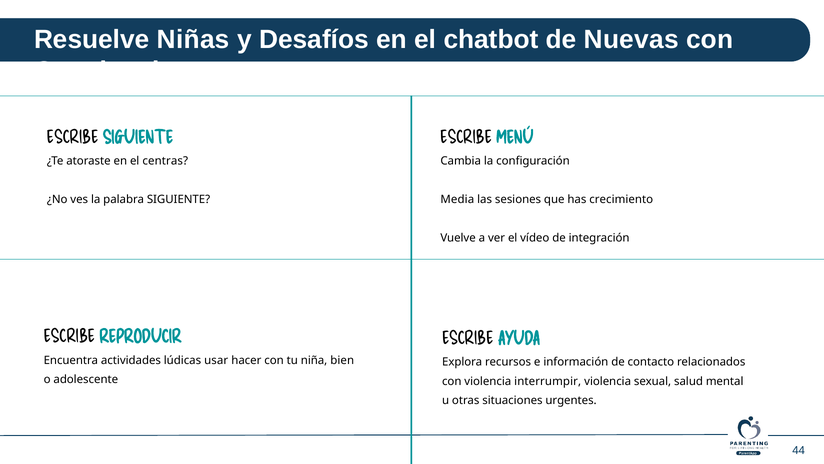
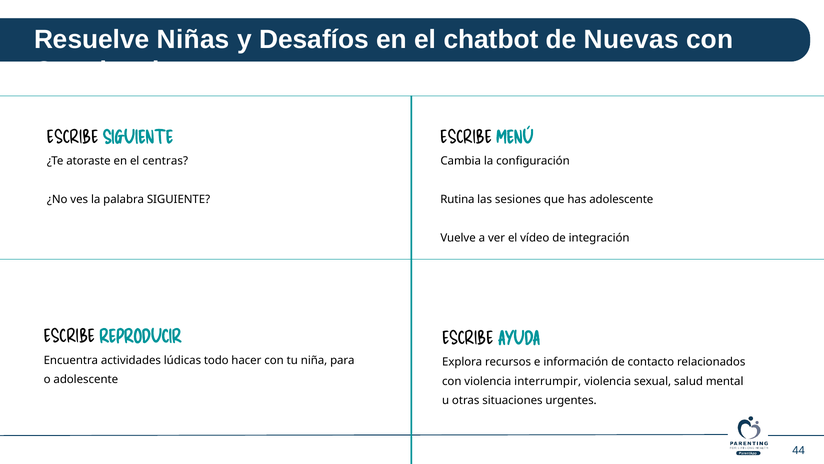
Media: Media -> Rutina (457, 199)
has crecimiento: crecimiento -> adolescente (621, 199)
usar: usar -> todo (216, 360)
bien: bien -> para (342, 360)
